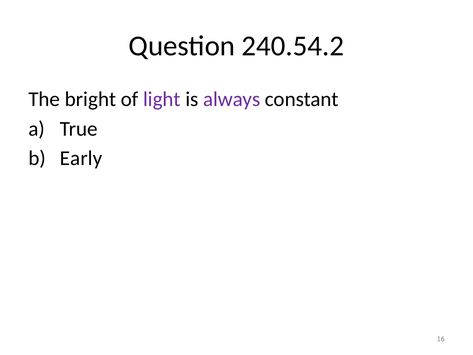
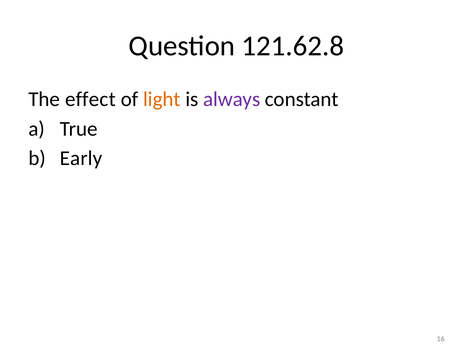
240.54.2: 240.54.2 -> 121.62.8 (293, 46)
bright: bright -> effect (90, 99)
light colour: purple -> orange (162, 99)
